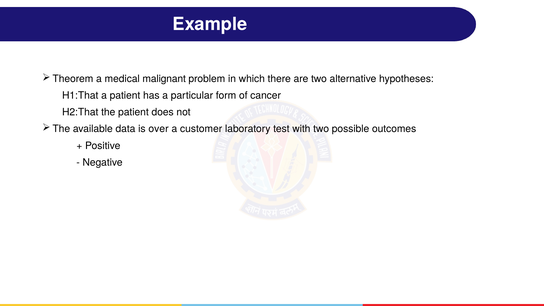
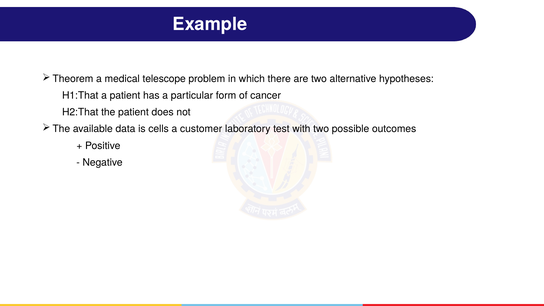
malignant: malignant -> telescope (164, 79)
over: over -> cells (159, 129)
